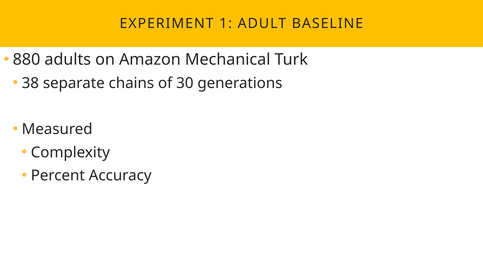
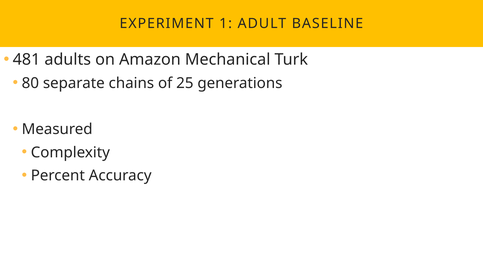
880: 880 -> 481 (26, 60)
38: 38 -> 80 (30, 83)
30: 30 -> 25 (185, 83)
